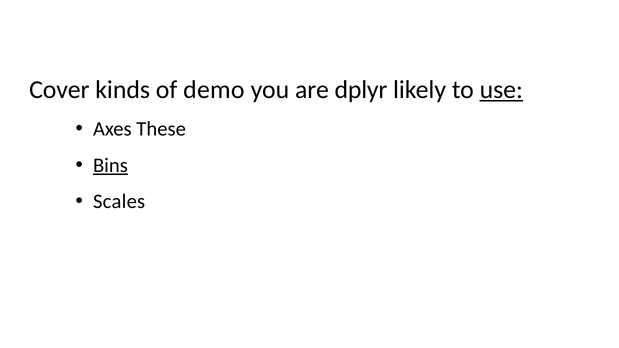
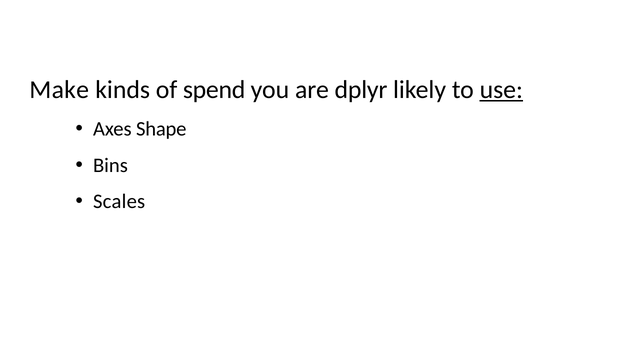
Cover: Cover -> Make (59, 90)
demo: demo -> spend (214, 90)
These: These -> Shape (161, 129)
Bins underline: present -> none (110, 165)
